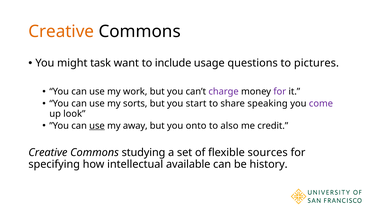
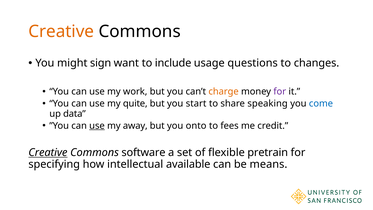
task: task -> sign (101, 63)
pictures: pictures -> changes (317, 63)
charge colour: purple -> orange (224, 92)
sorts: sorts -> quite (135, 104)
come colour: purple -> blue (321, 104)
look: look -> data (74, 114)
also: also -> fees (230, 126)
Creative underline: none -> present (48, 152)
studying: studying -> software (143, 152)
sources: sources -> pretrain (268, 152)
history: history -> means (269, 164)
